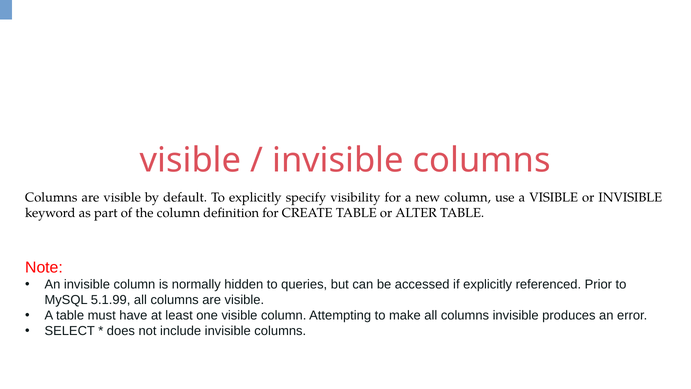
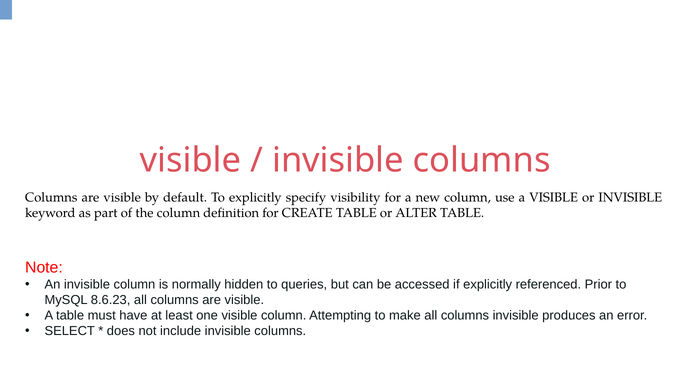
5.1.99: 5.1.99 -> 8.6.23 (111, 300)
